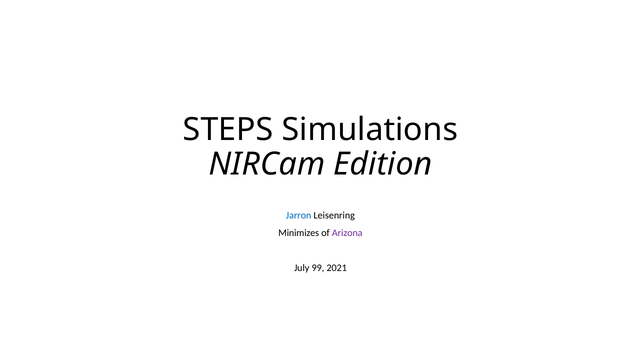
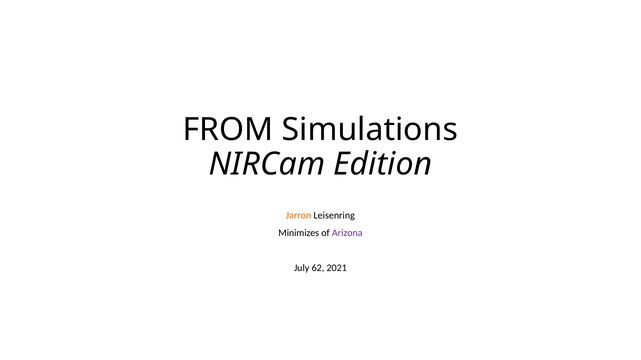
STEPS: STEPS -> FROM (228, 130)
Jarron colour: blue -> orange (299, 216)
99: 99 -> 62 (318, 268)
